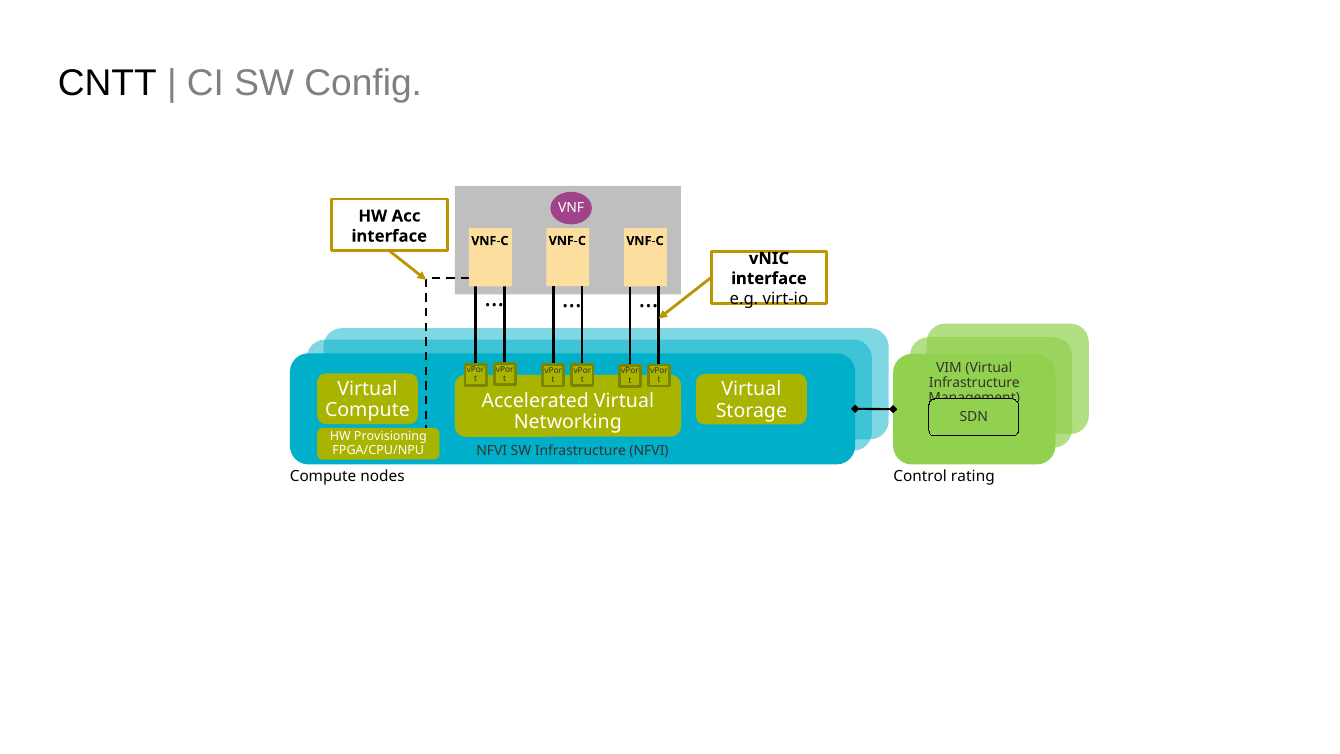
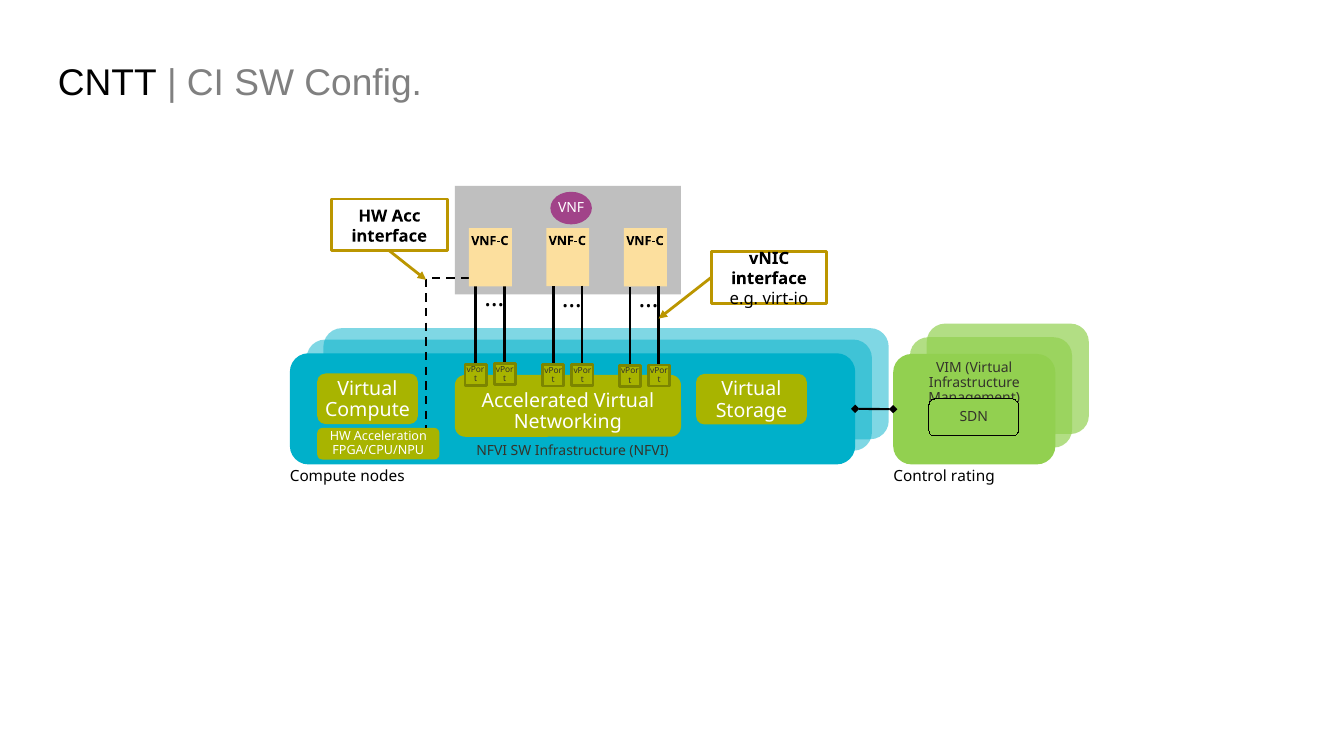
Provisioning: Provisioning -> Acceleration (390, 437)
